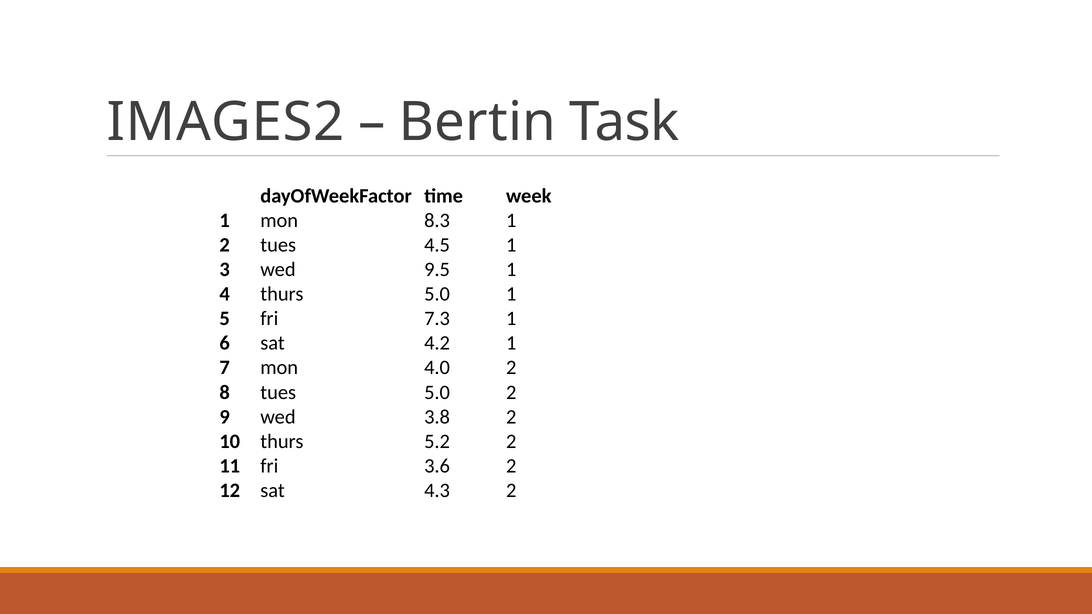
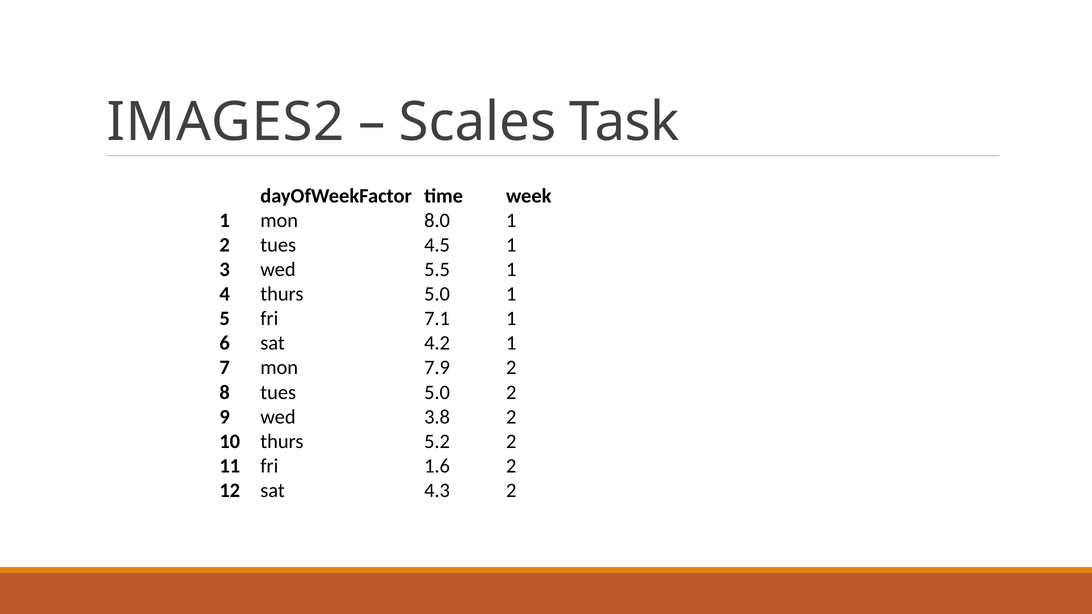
Bertin: Bertin -> Scales (478, 122)
8.3: 8.3 -> 8.0 (437, 220)
9.5: 9.5 -> 5.5 (437, 270)
7.3: 7.3 -> 7.1 (437, 319)
4.0: 4.0 -> 7.9 (437, 368)
3.6: 3.6 -> 1.6 (437, 466)
